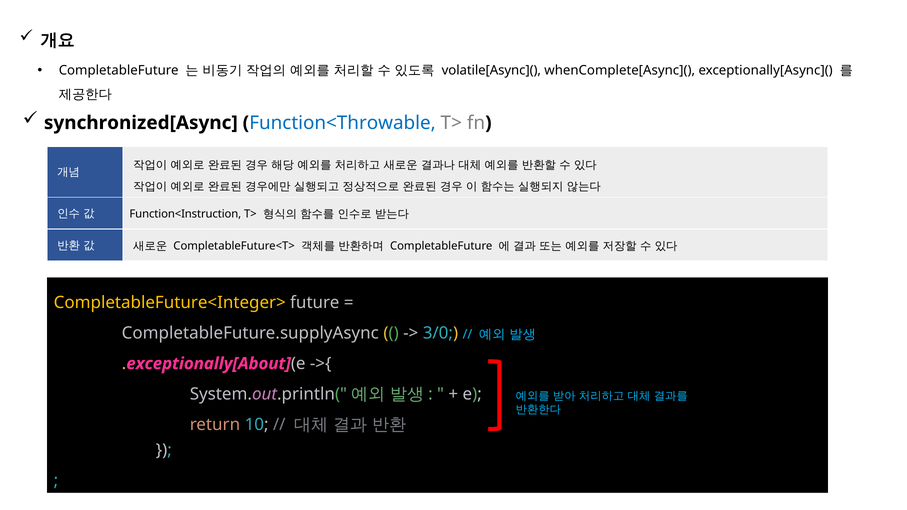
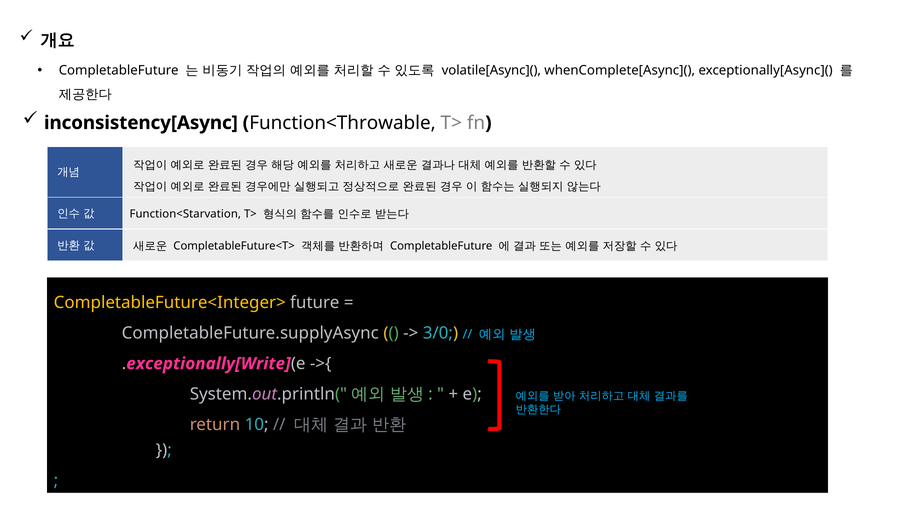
synchronized[Async: synchronized[Async -> inconsistency[Async (141, 123)
Function<Throwable colour: blue -> black (342, 123)
Function<Instruction: Function<Instruction -> Function<Starvation (185, 214)
exceptionally[About: exceptionally[About -> exceptionally[Write (208, 364)
